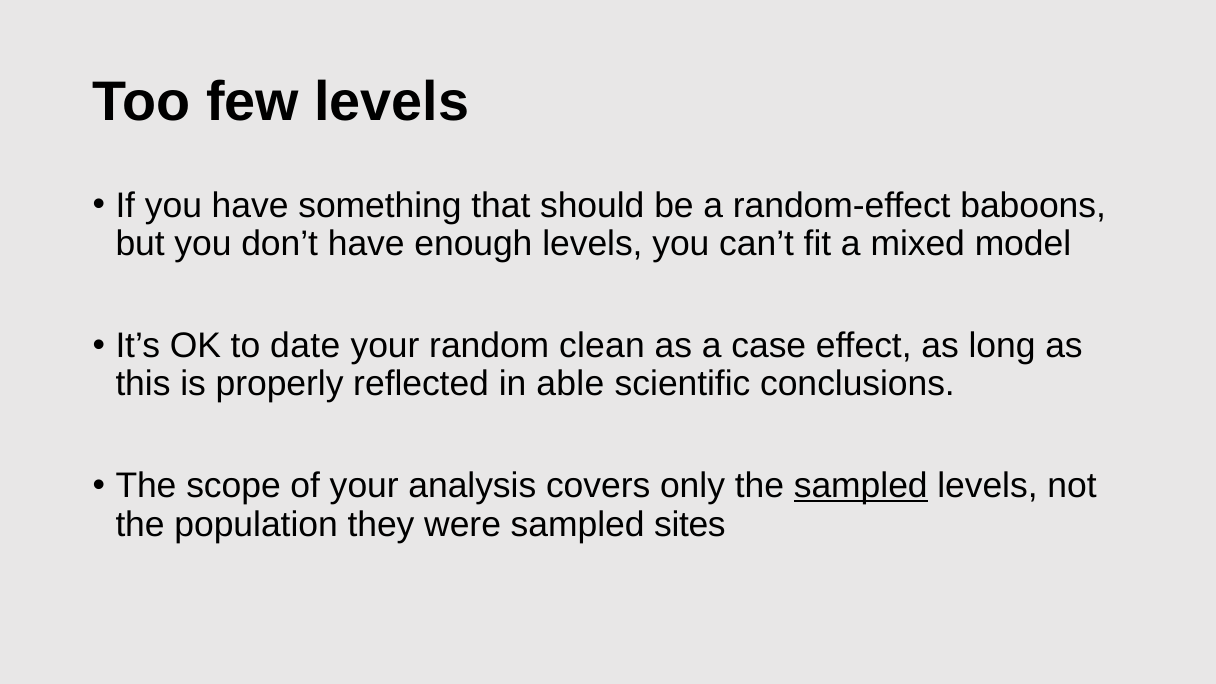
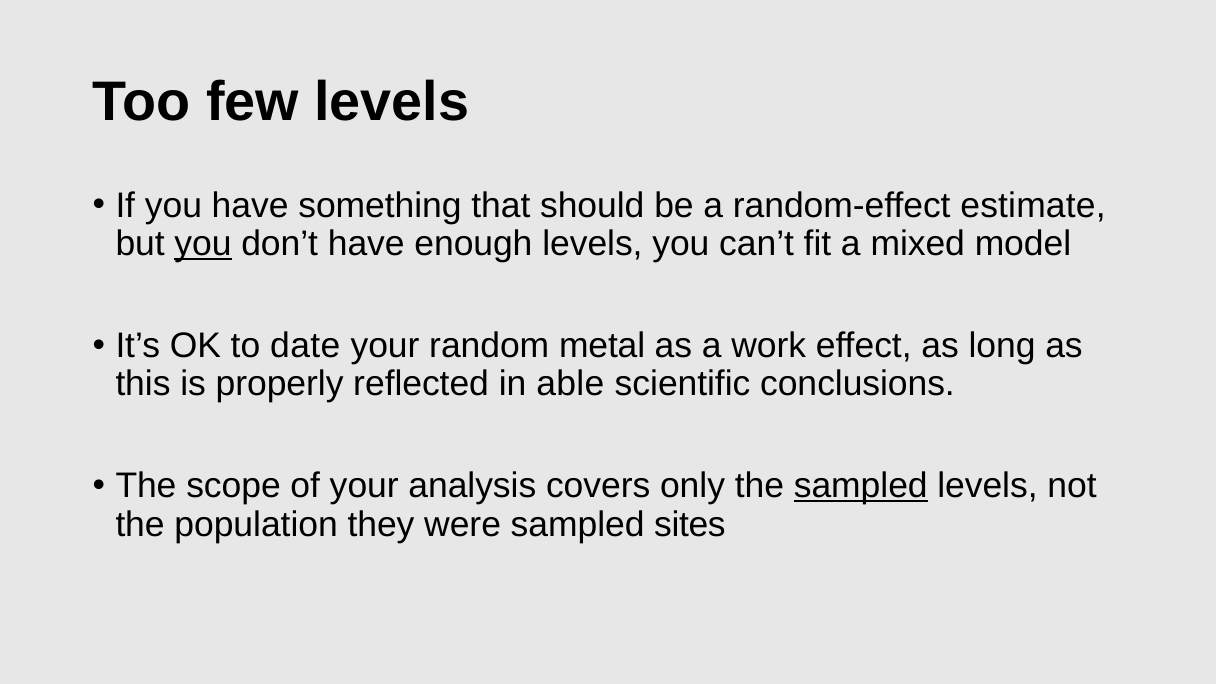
baboons: baboons -> estimate (1033, 206)
you underline: none -> present (203, 244)
clean: clean -> metal (602, 346)
case: case -> work (769, 346)
